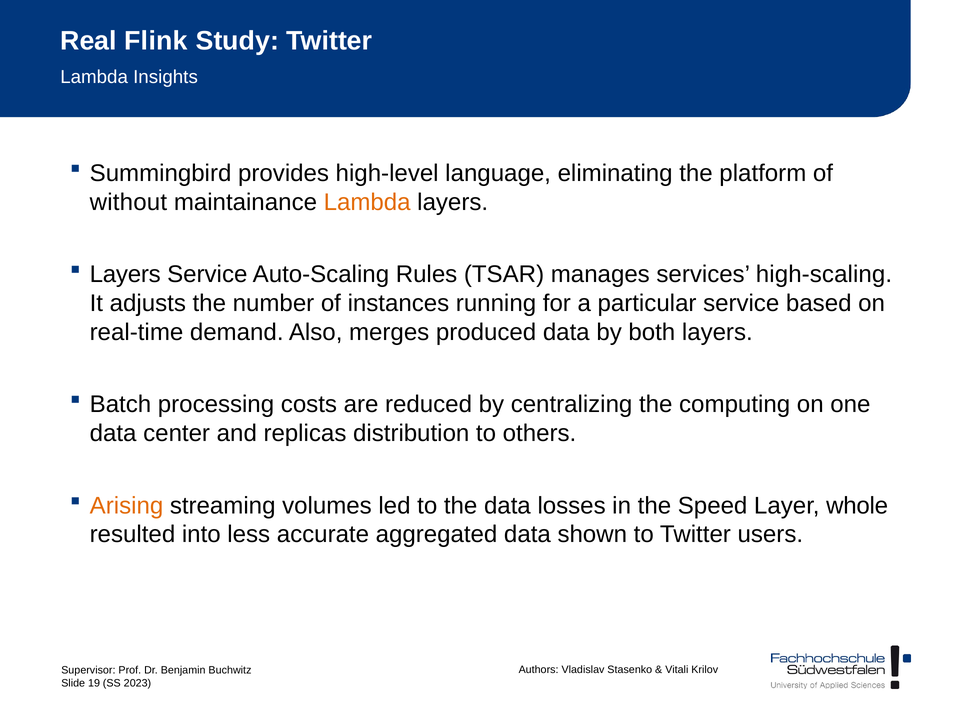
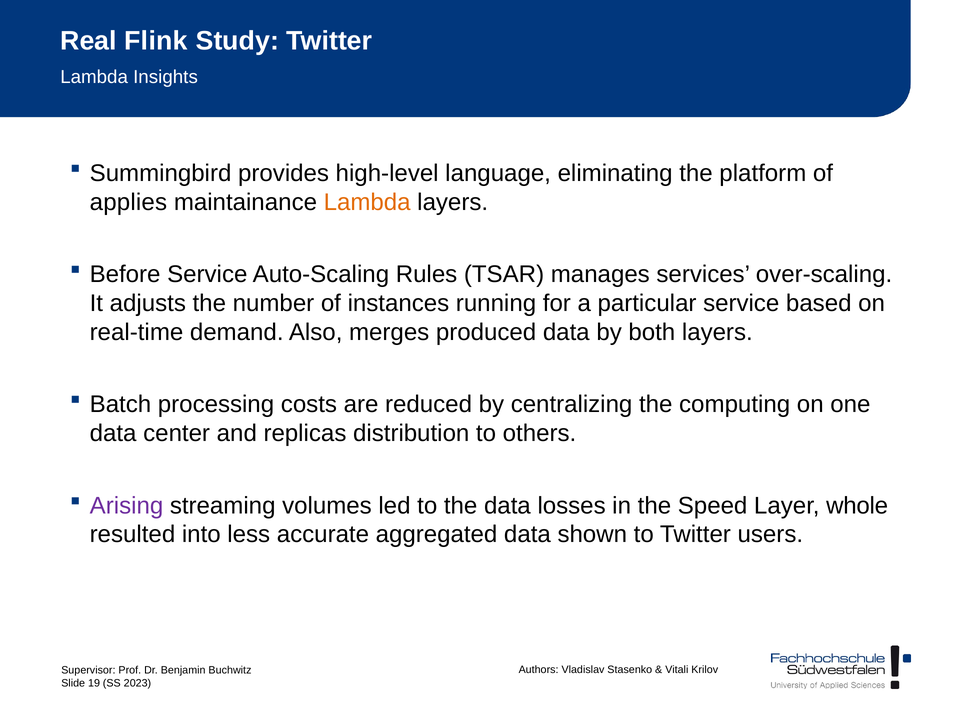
without: without -> applies (128, 202)
Layers: Layers -> Before (125, 275)
high-scaling: high-scaling -> over-scaling (824, 275)
Arising colour: orange -> purple (127, 506)
